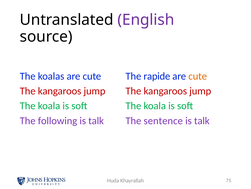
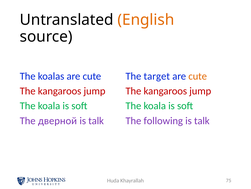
English colour: purple -> orange (146, 20)
rapide: rapide -> target (157, 76)
following: following -> дверной (57, 120)
sentence: sentence -> following (163, 120)
